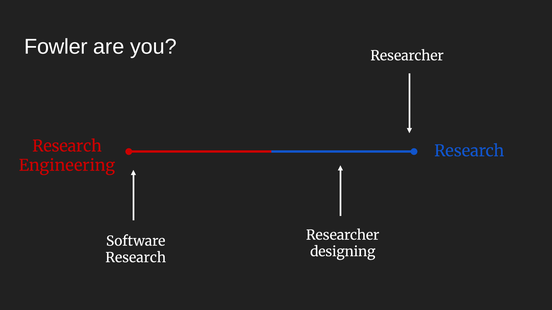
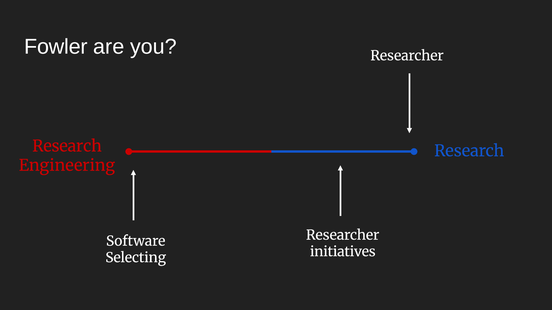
designing: designing -> initiatives (343, 252)
Research: Research -> Selecting (136, 258)
